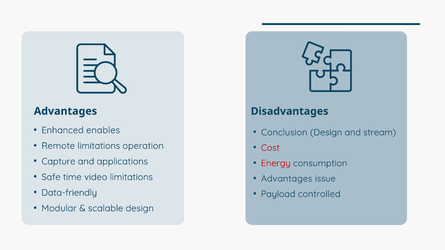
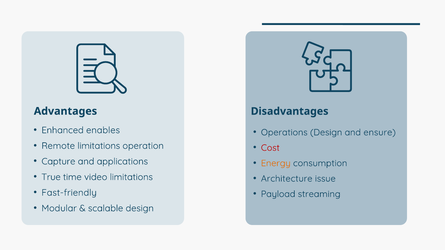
Conclusion: Conclusion -> Operations (284, 133)
stream: stream -> ensure (380, 133)
Energy colour: red -> orange (276, 163)
Safe: Safe -> True (51, 177)
Advantages: Advantages -> Architecture (287, 179)
Data-friendly: Data-friendly -> Fast-friendly (69, 193)
controlled: controlled -> streaming (319, 194)
